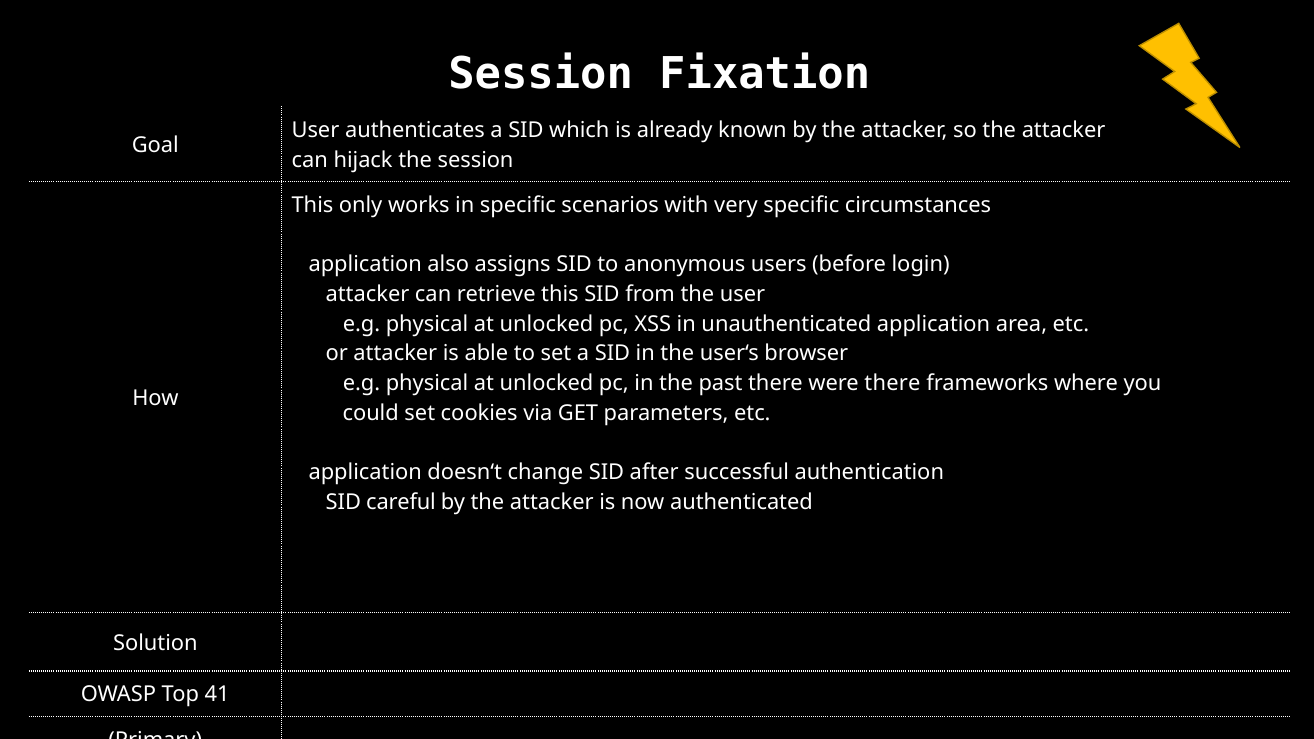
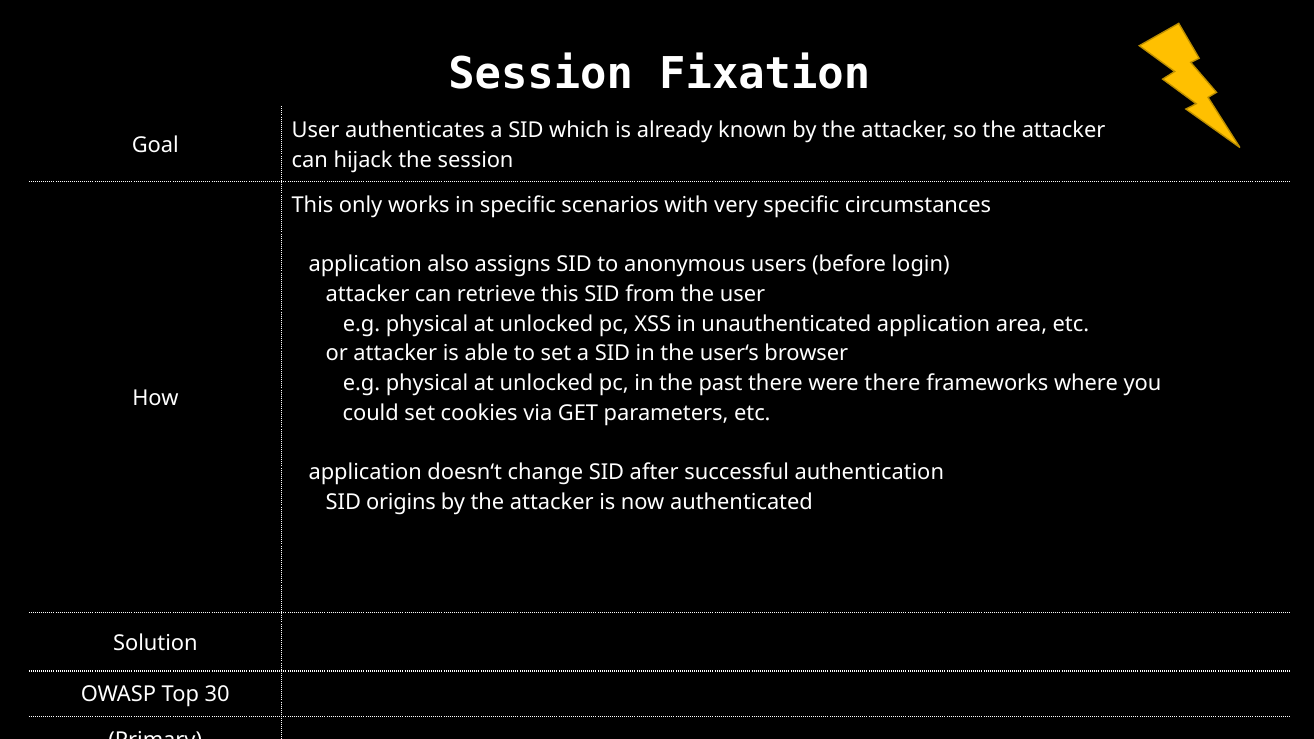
careful: careful -> origins (401, 502)
41: 41 -> 30 (217, 695)
